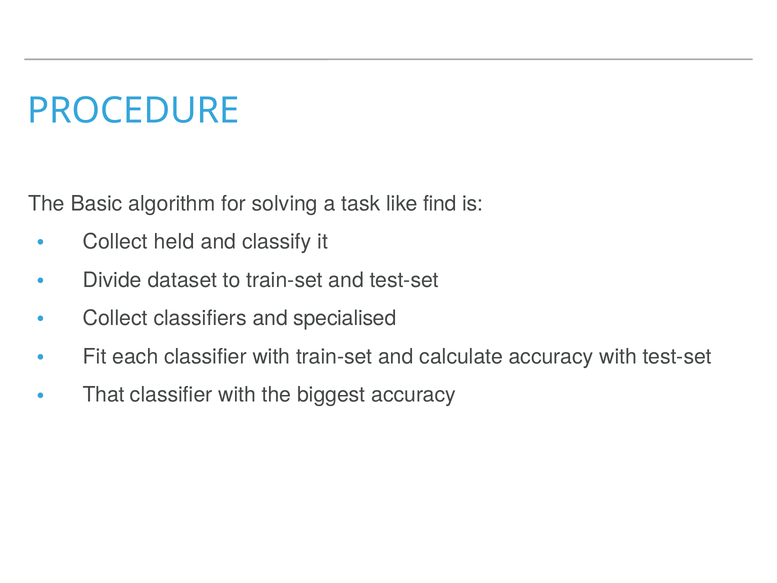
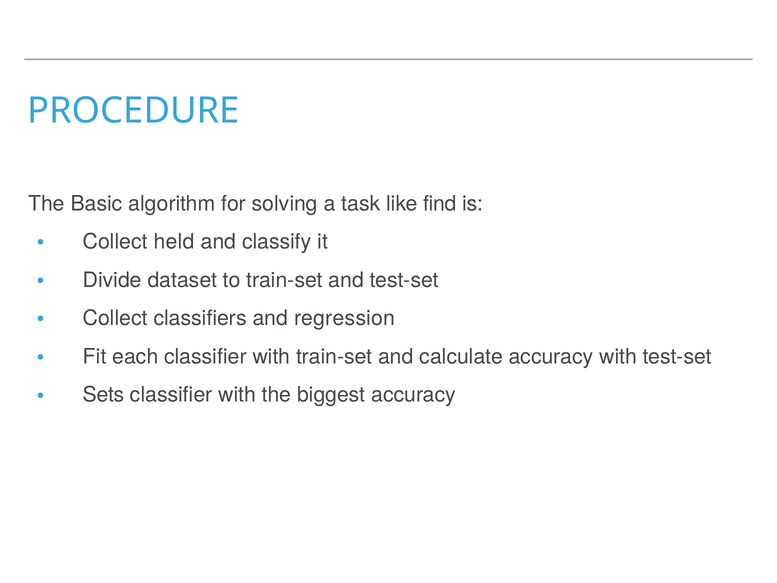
specialised: specialised -> regression (345, 318)
That: That -> Sets (104, 395)
